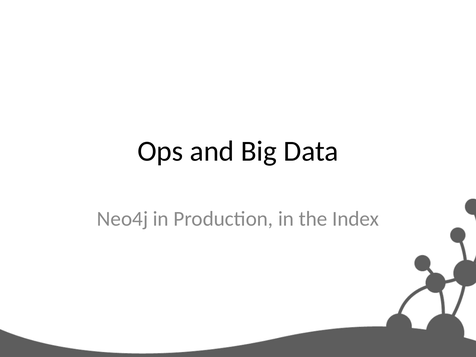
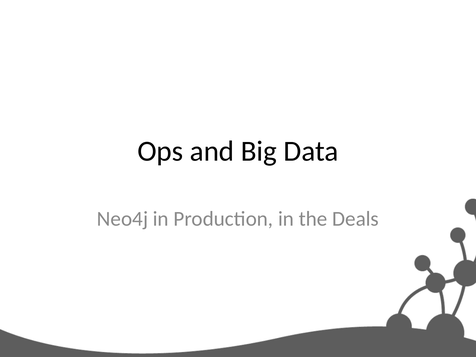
Index: Index -> Deals (356, 219)
